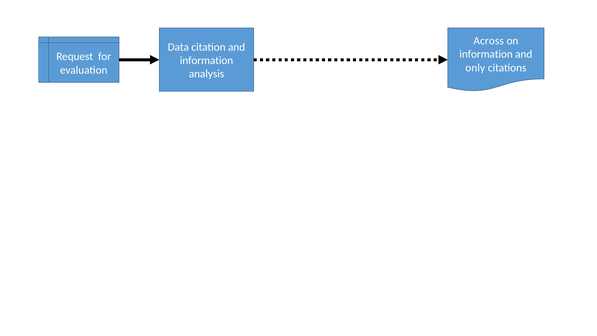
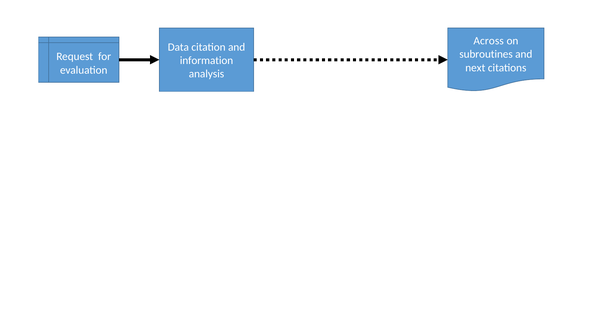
information: information -> subroutines (486, 54)
only: only -> next (475, 68)
